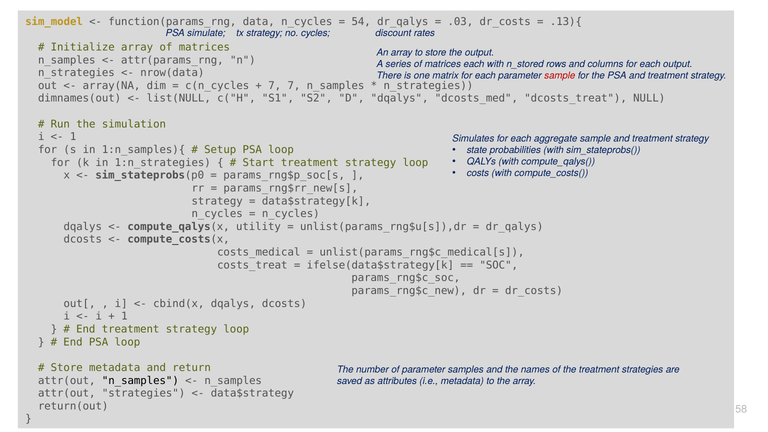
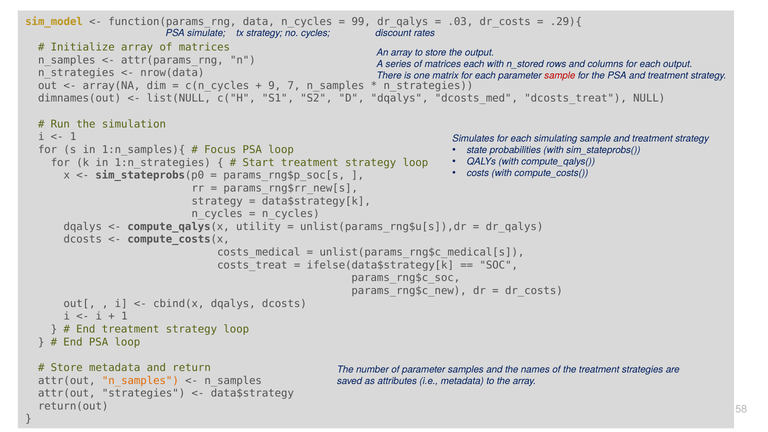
54: 54 -> 99 (361, 22)
.13){: .13){ -> .29){ (566, 22)
7: 7 -> 9 (275, 86)
each aggregate: aggregate -> simulating (556, 139)
Setup: Setup -> Focus (220, 150)
n_samples colour: black -> orange (140, 381)
